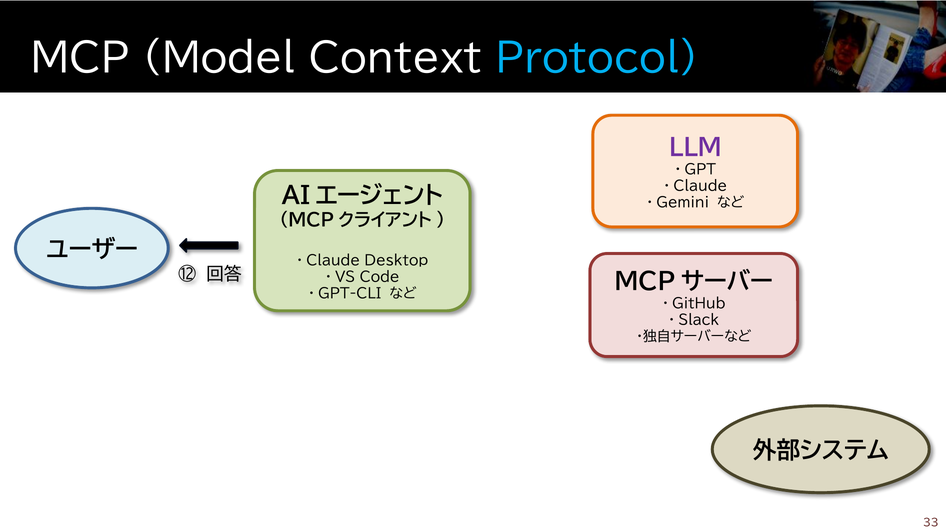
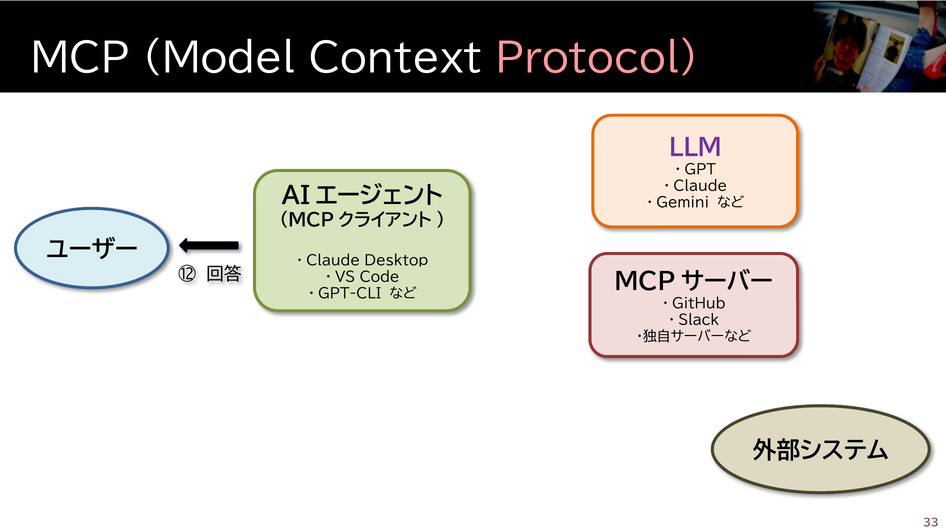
Protocol colour: light blue -> pink (597, 59)
